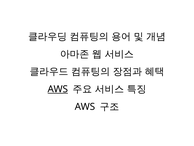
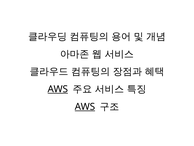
AWS underline: none -> present (85, 106)
